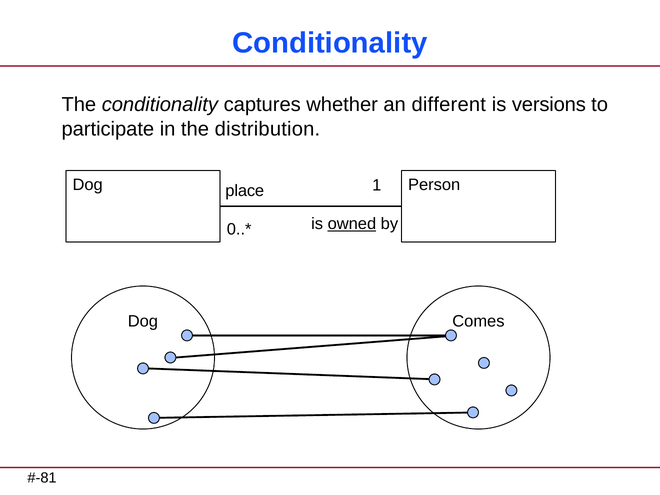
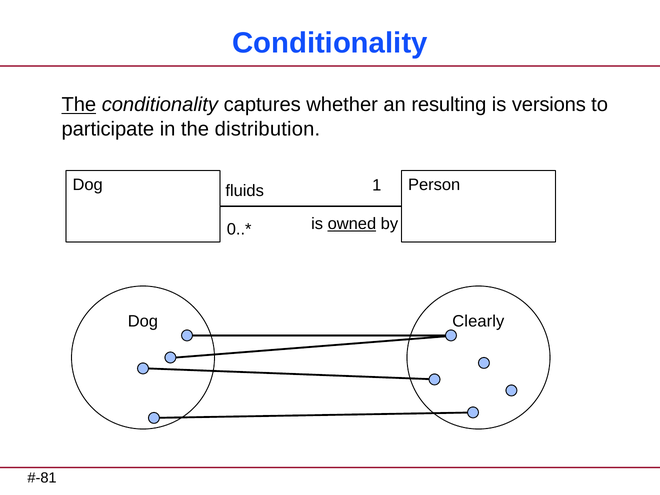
The underline: none -> present (79, 105)
different: different -> resulting (449, 105)
place: place -> fluids (245, 191)
Comes: Comes -> Clearly (478, 321)
